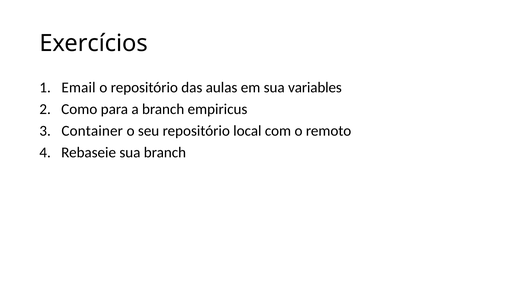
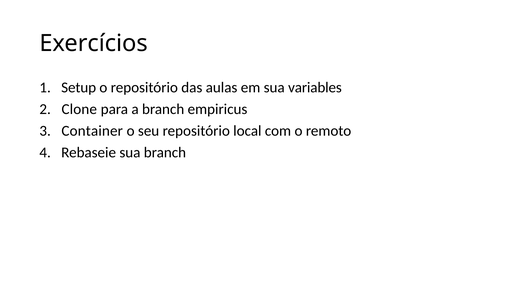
Email: Email -> Setup (79, 87)
Como: Como -> Clone (79, 109)
